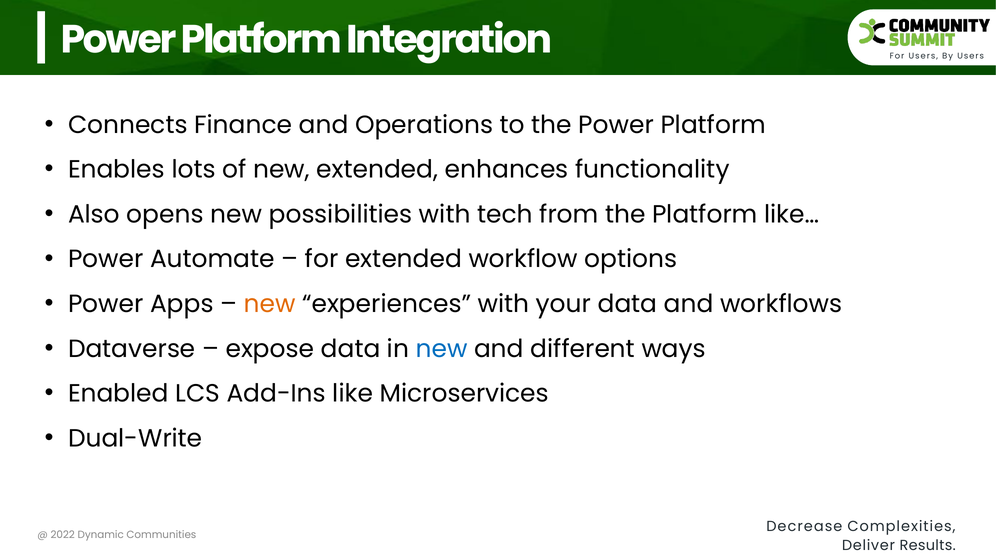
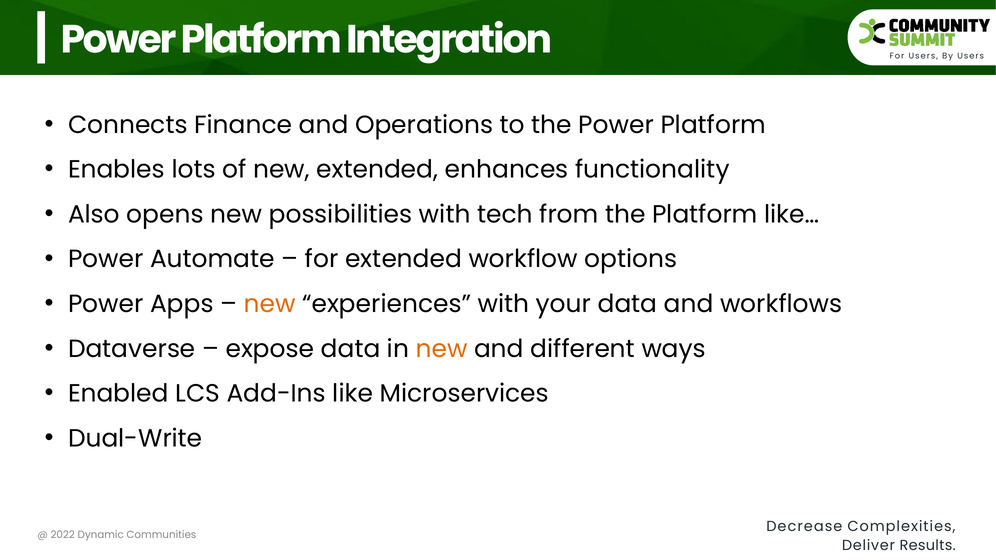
new colour: blue -> orange (442, 349)
